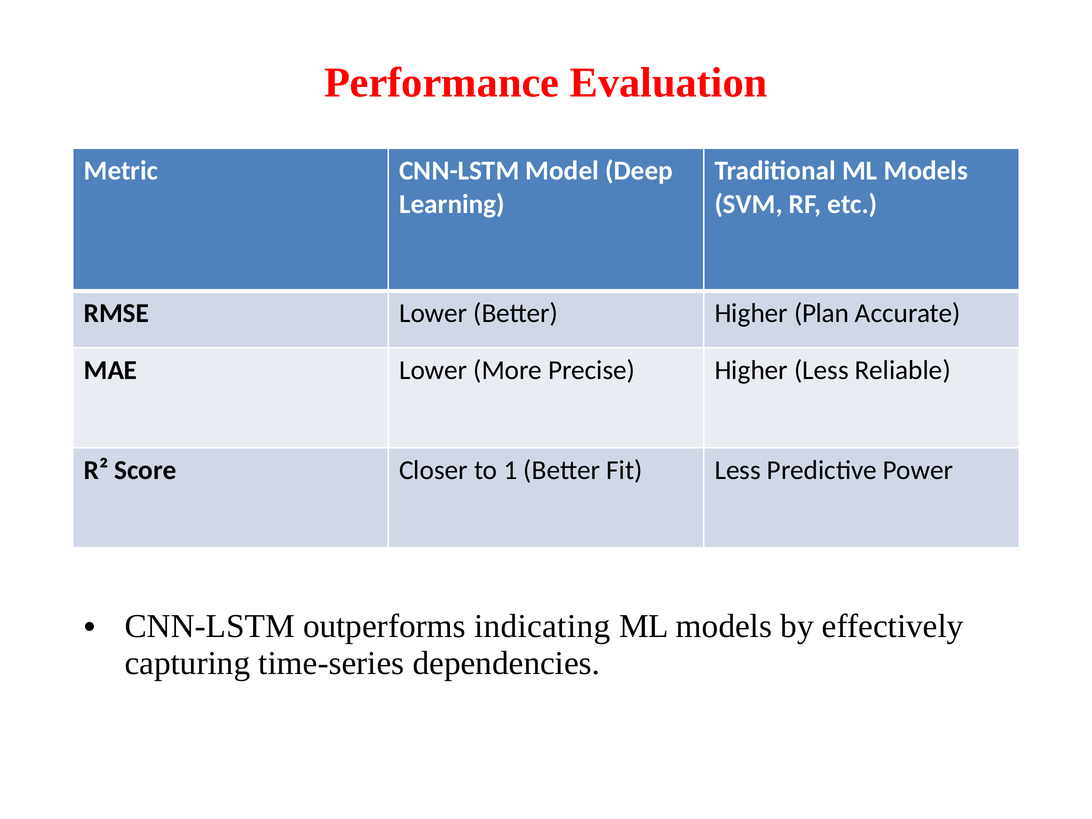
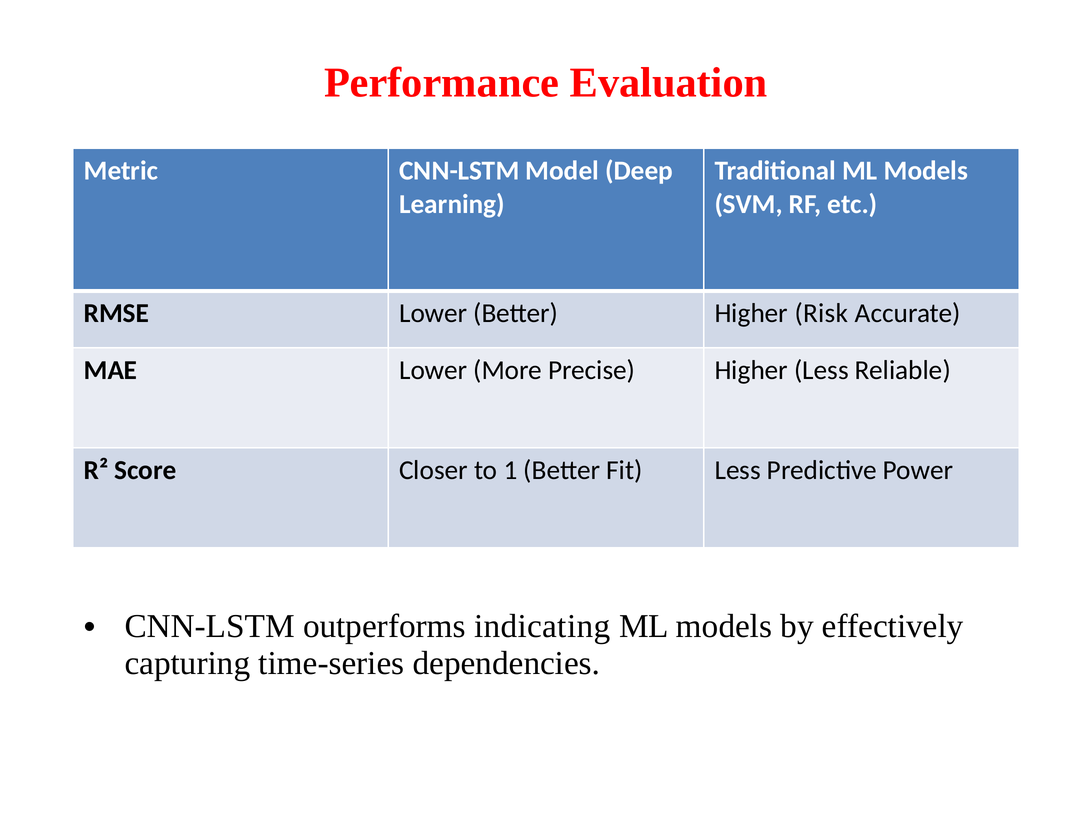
Plan: Plan -> Risk (821, 313)
